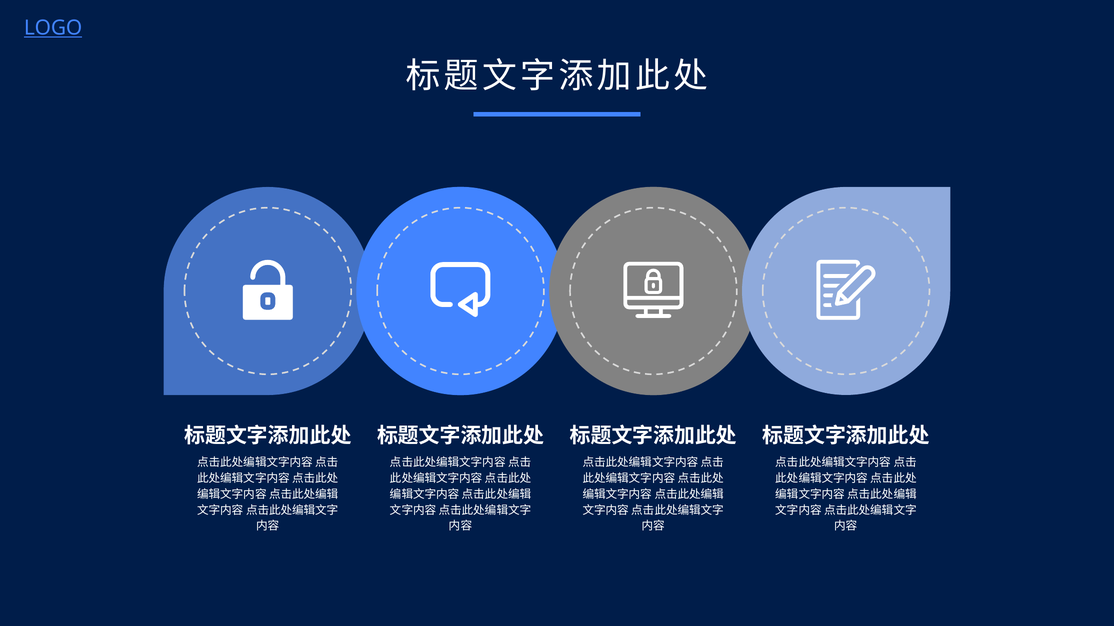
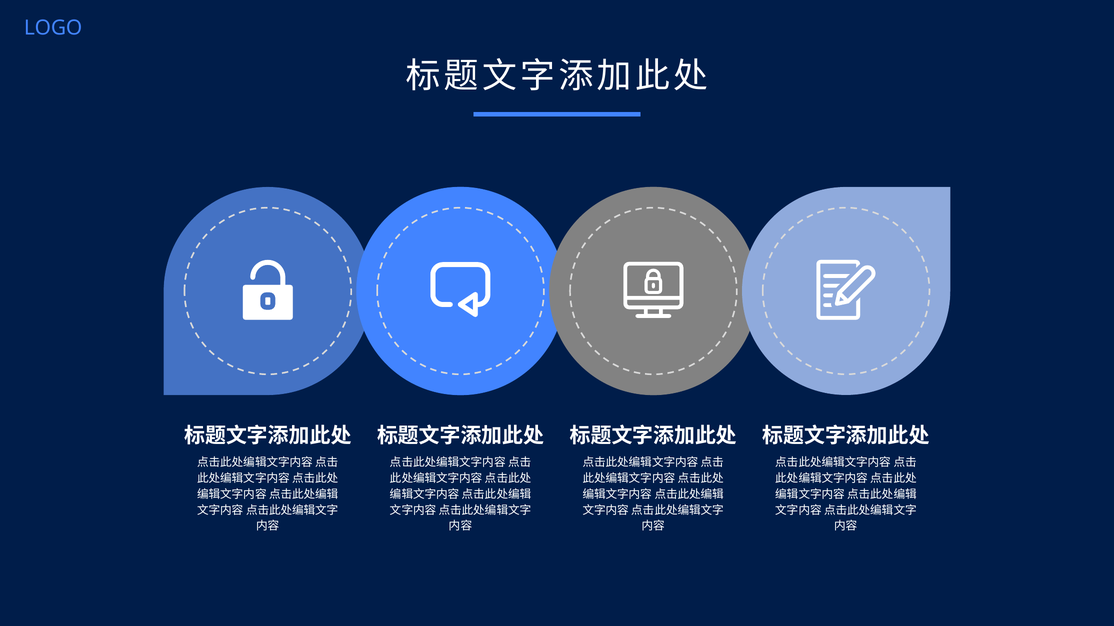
LOGO underline: present -> none (53, 28)
